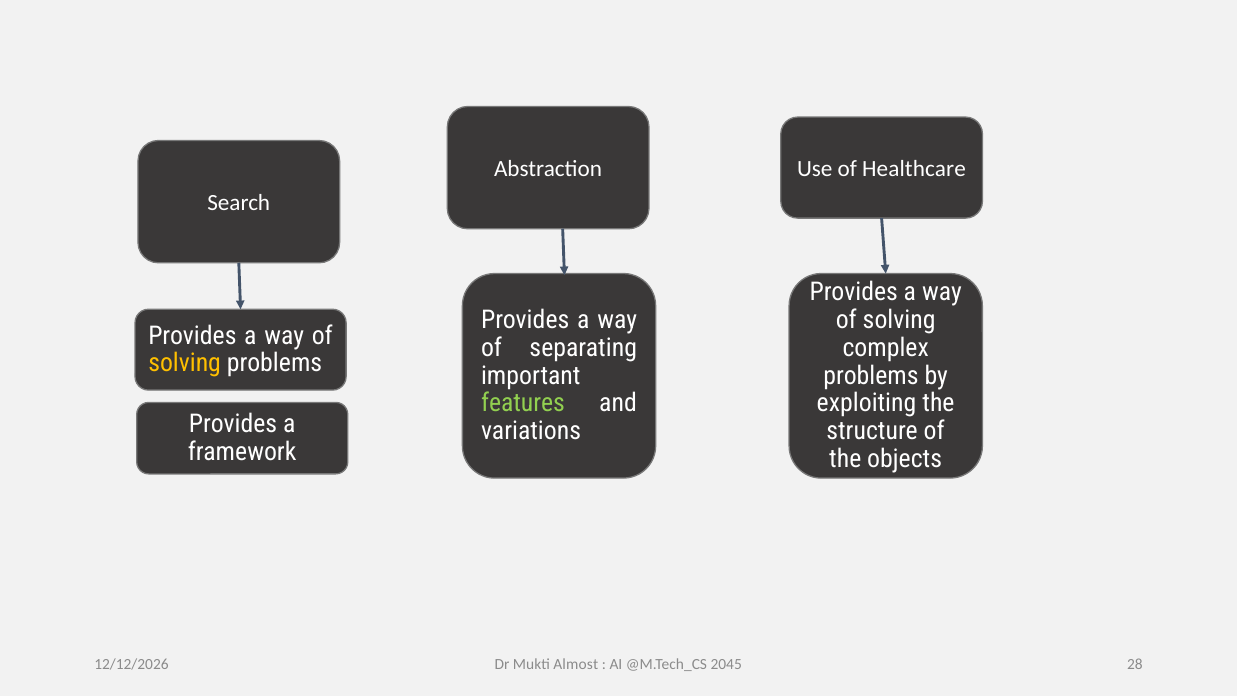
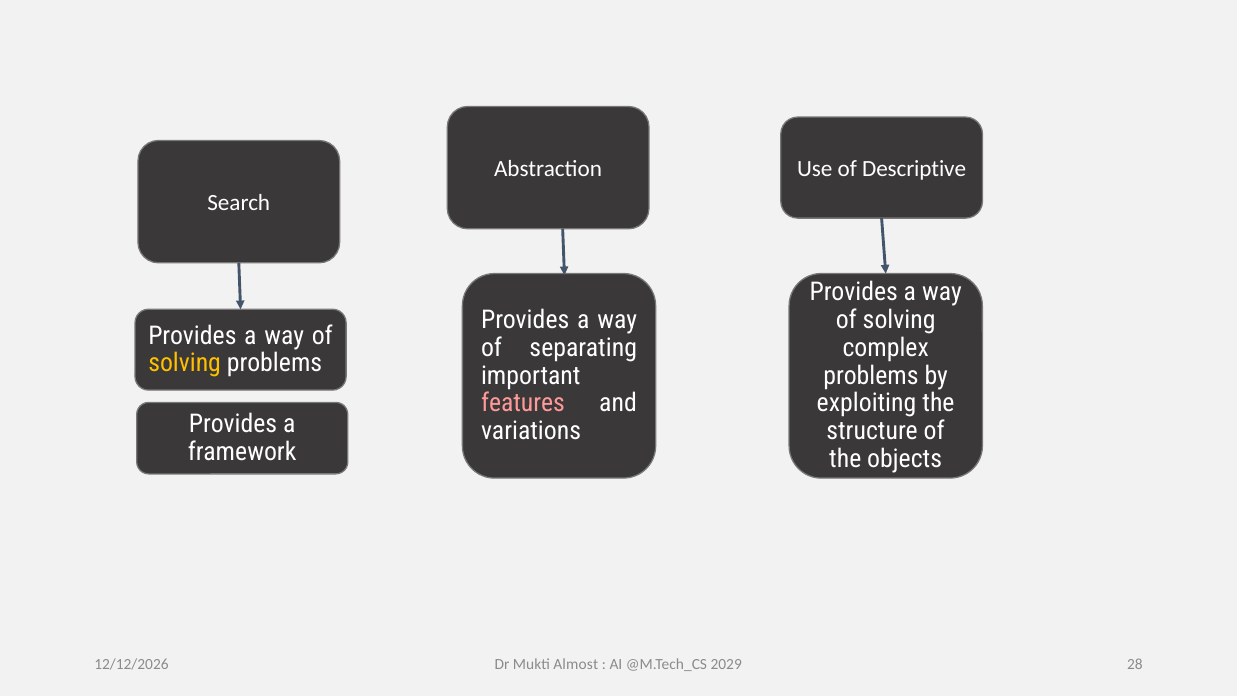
Healthcare: Healthcare -> Descriptive (914, 169)
features colour: light green -> pink (523, 403)
2045: 2045 -> 2029 (726, 664)
